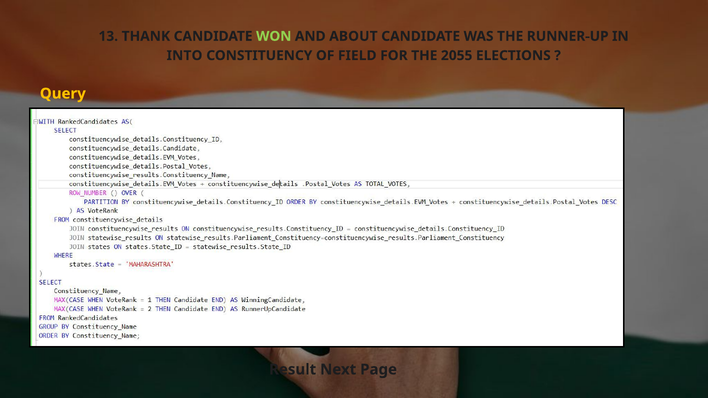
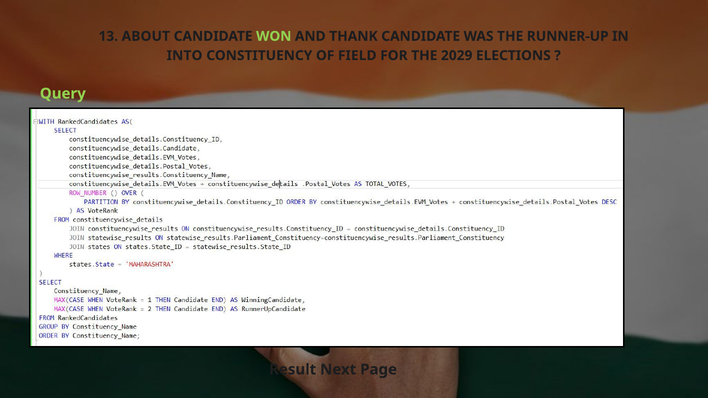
THANK: THANK -> ABOUT (146, 36)
ABOUT: ABOUT -> THANK (353, 36)
2055: 2055 -> 2029 (457, 56)
Query colour: yellow -> light green (63, 94)
